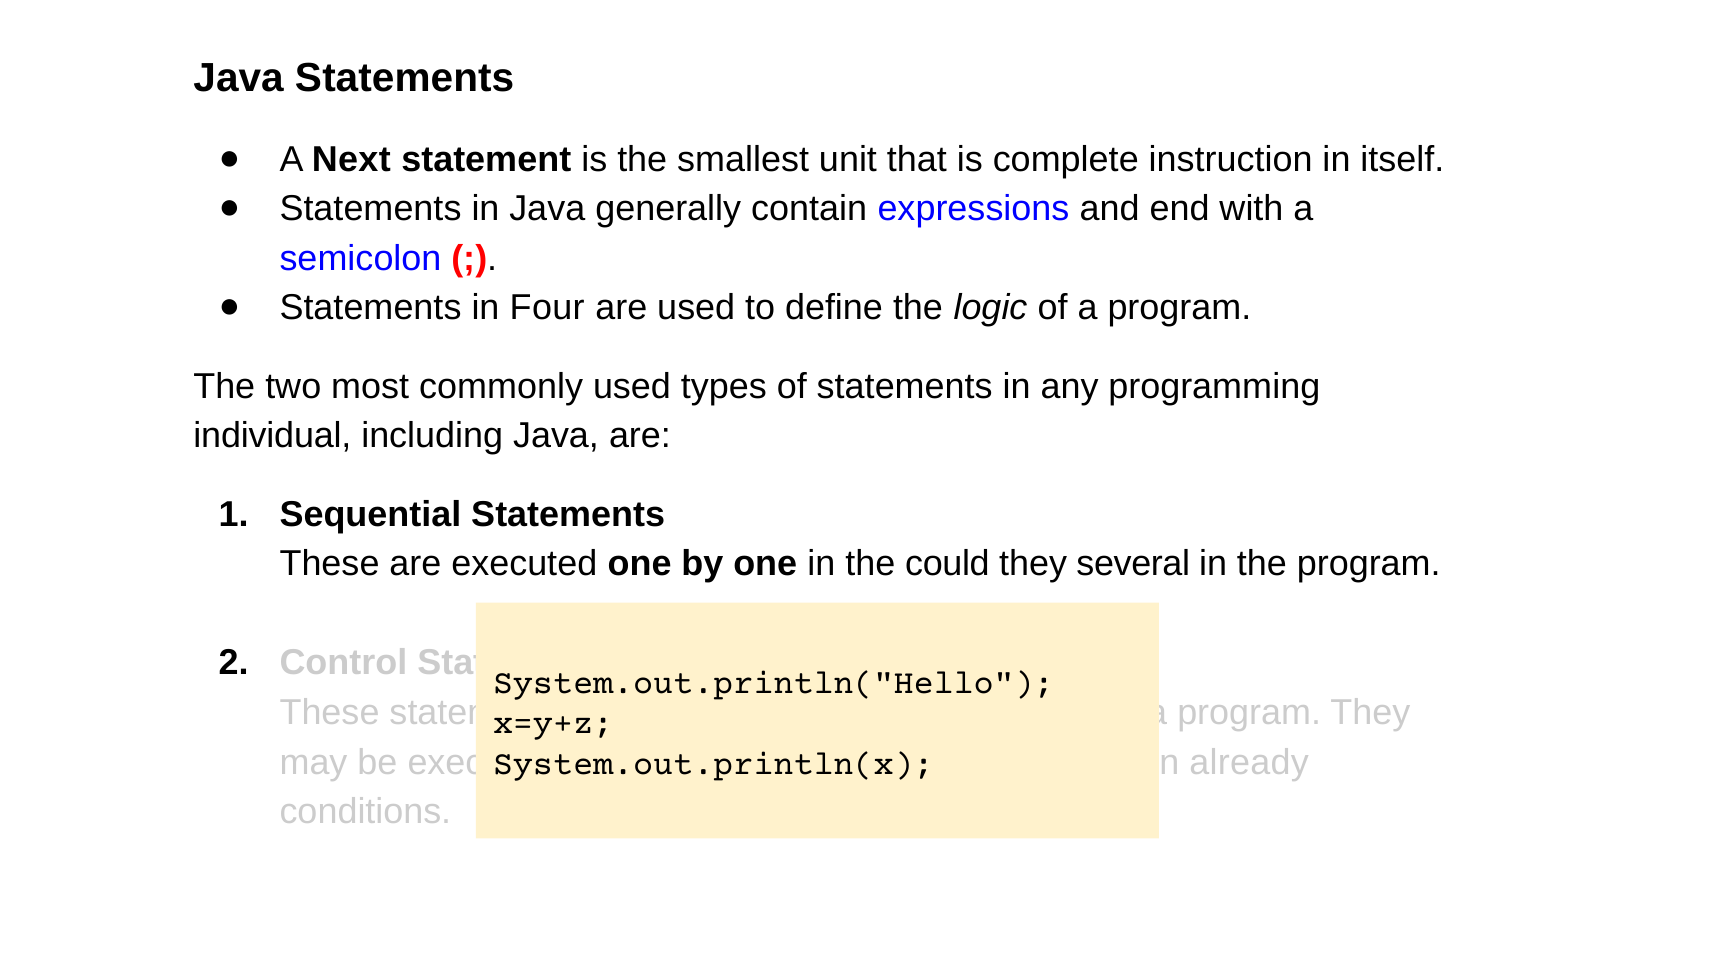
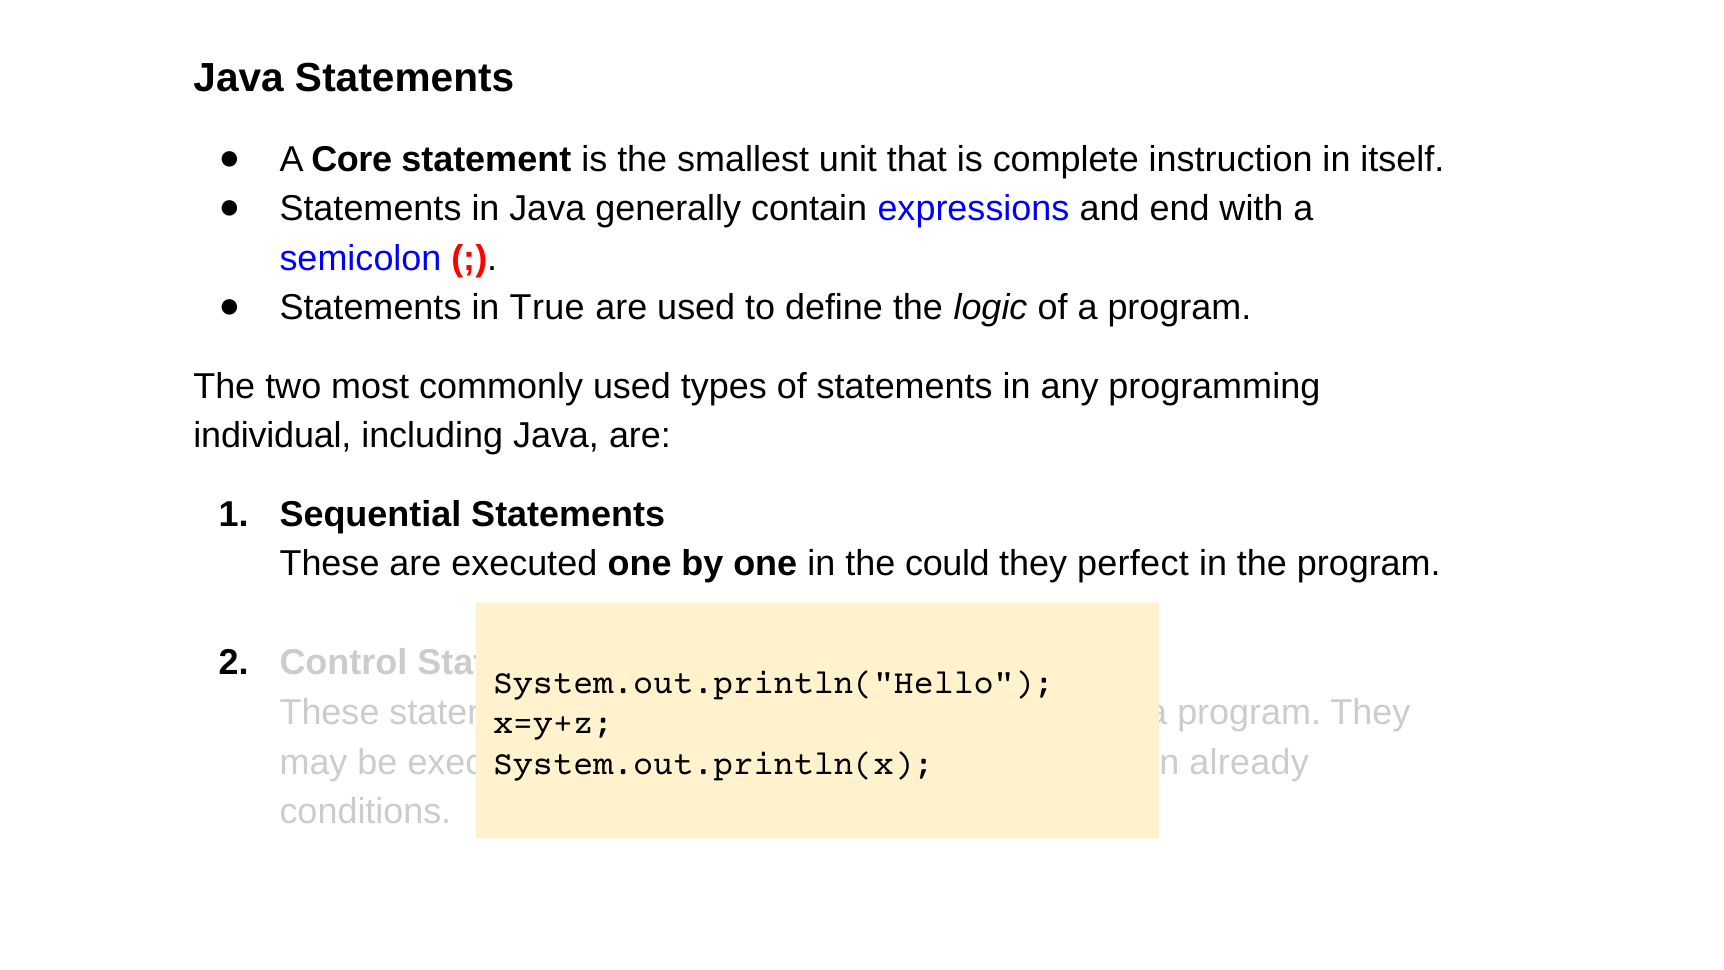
Next: Next -> Core (352, 159)
Four: Four -> True (547, 308)
several: several -> perfect (1133, 564)
